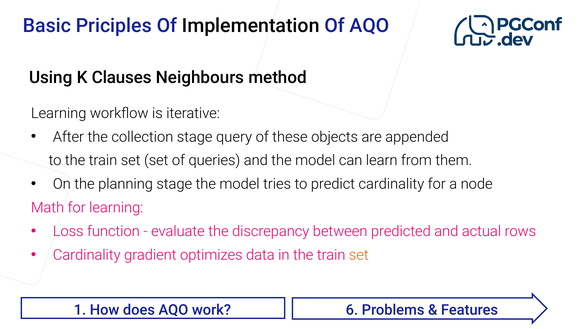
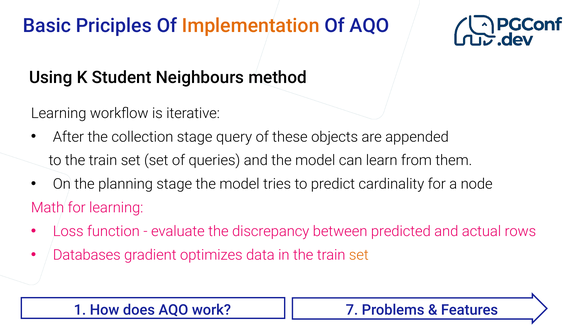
Implementation colour: black -> orange (251, 26)
Clauses: Clauses -> Student (122, 77)
Cardinality: Cardinality -> Databases (87, 255)
6: 6 -> 7 (352, 310)
